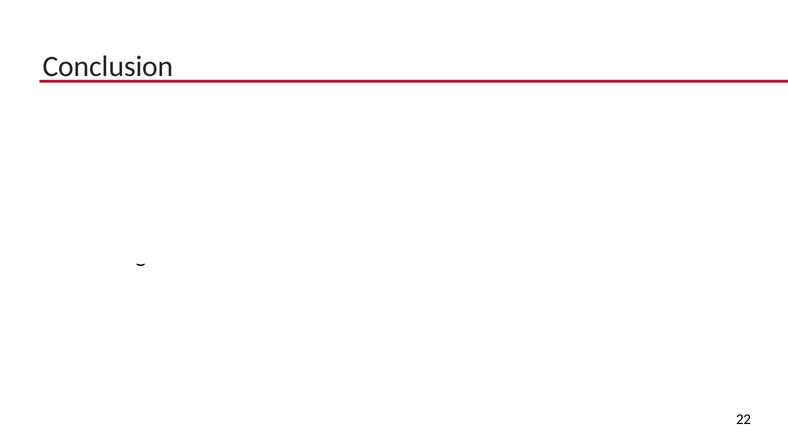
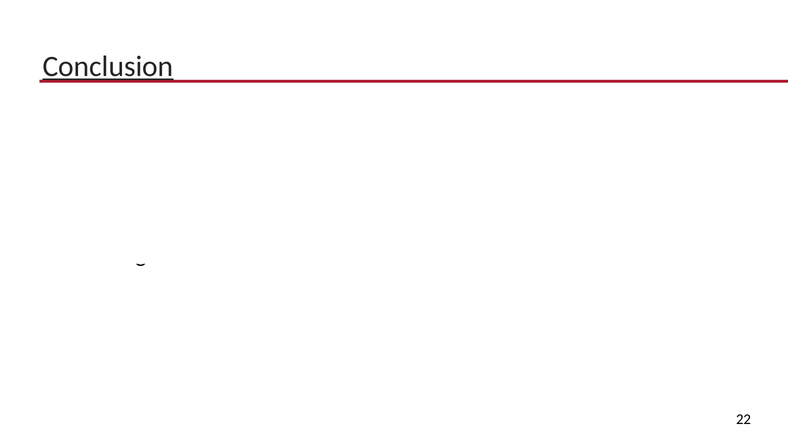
Conclusion underline: none -> present (108, 67)
